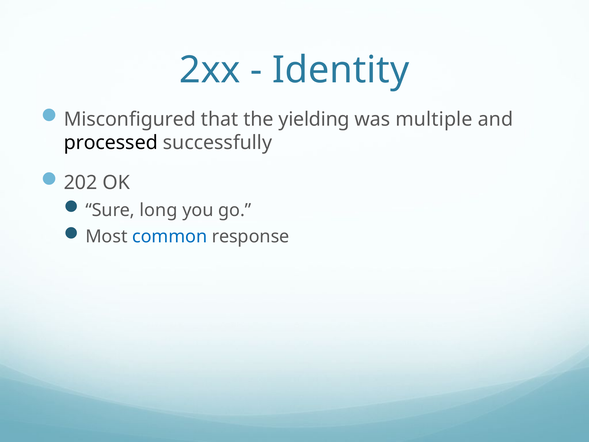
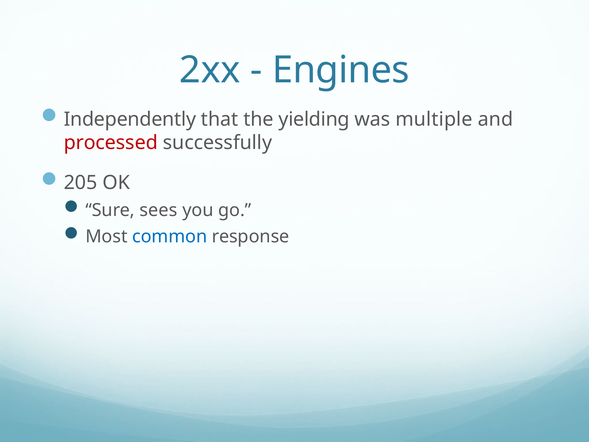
Identity: Identity -> Engines (341, 70)
Misconfigured: Misconfigured -> Independently (130, 119)
processed colour: black -> red (111, 143)
202: 202 -> 205 (80, 183)
long: long -> sees (158, 210)
